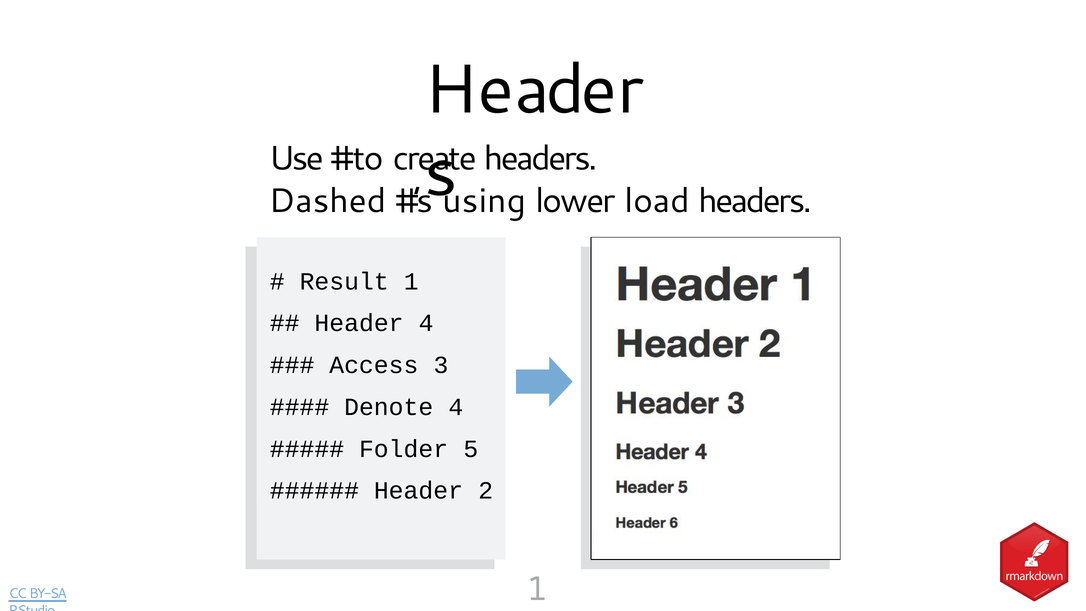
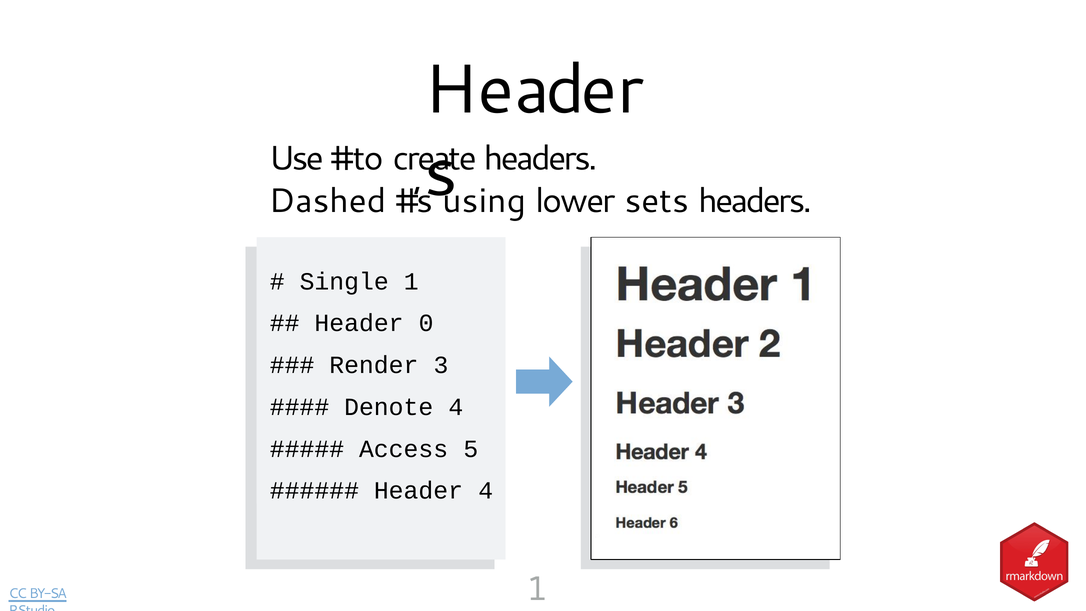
load: load -> sets (657, 201)
Result: Result -> Single (344, 281)
Header 4: 4 -> 0 (426, 323)
Access: Access -> Render (374, 365)
Folder: Folder -> Access (404, 449)
Header 2: 2 -> 4 (486, 491)
